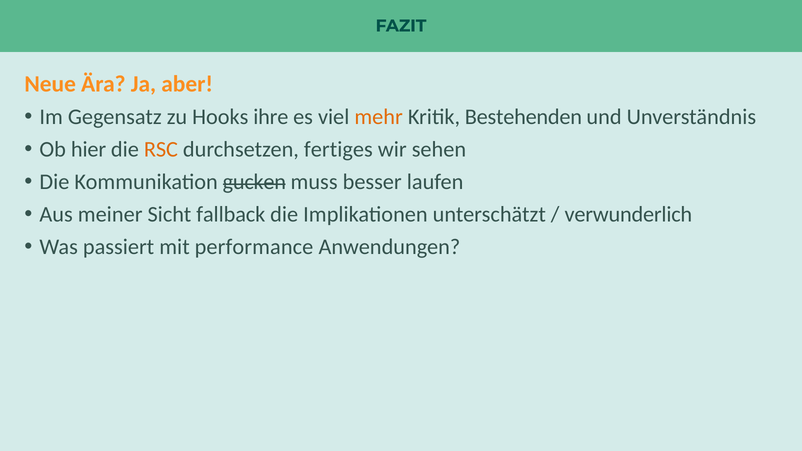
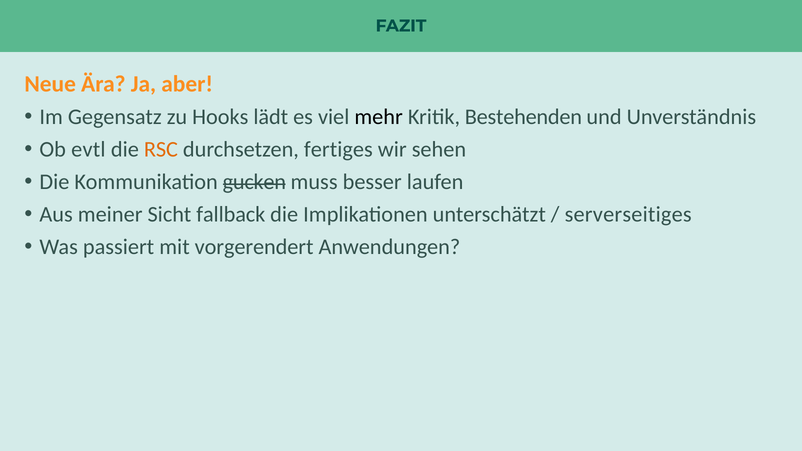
ihre: ihre -> lädt (271, 117)
mehr colour: orange -> black (379, 117)
hier: hier -> evtl (88, 149)
verwunderlich: verwunderlich -> serverseitiges (628, 214)
performance: performance -> vorgerendert (254, 247)
